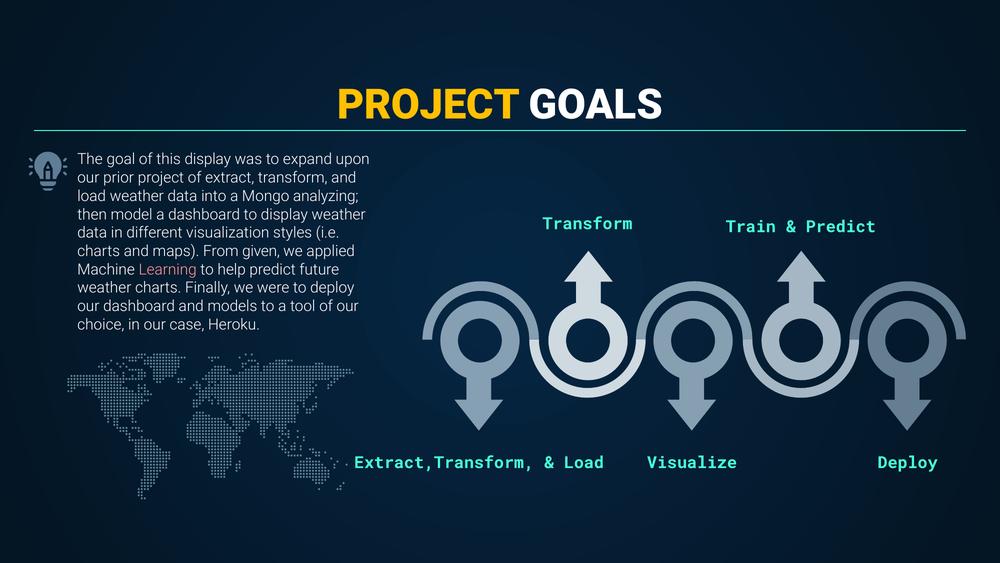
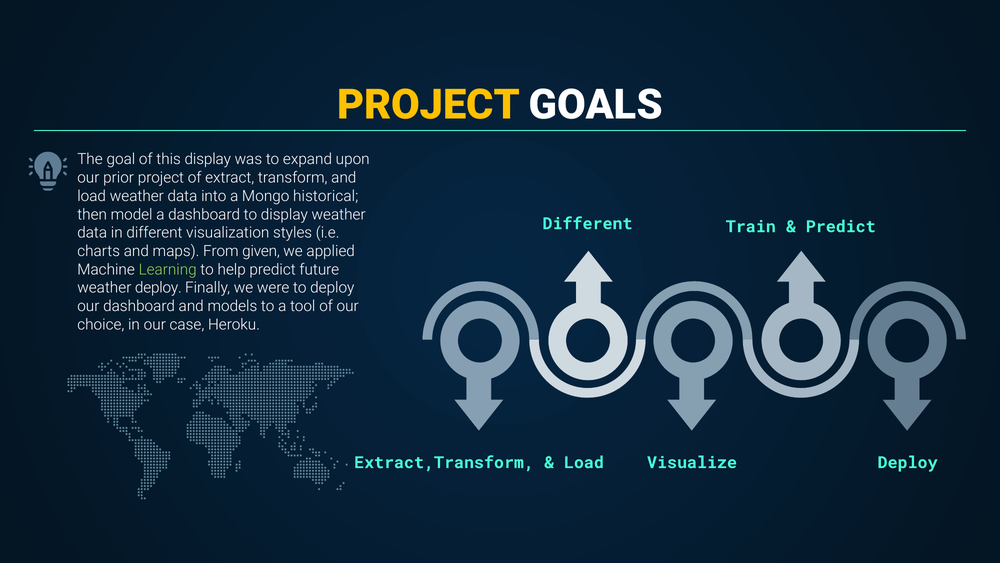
analyzing: analyzing -> historical (326, 196)
Transform: Transform -> Different (587, 223)
Learning colour: pink -> light green (168, 269)
weather charts: charts -> deploy (158, 288)
